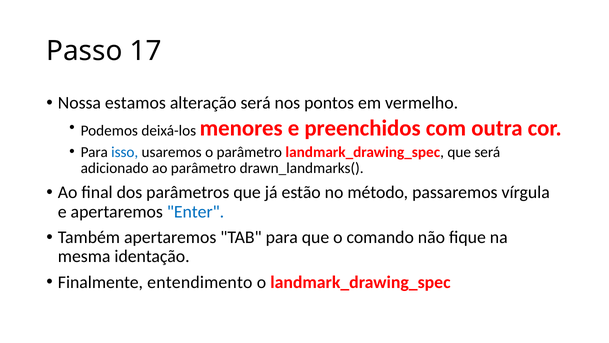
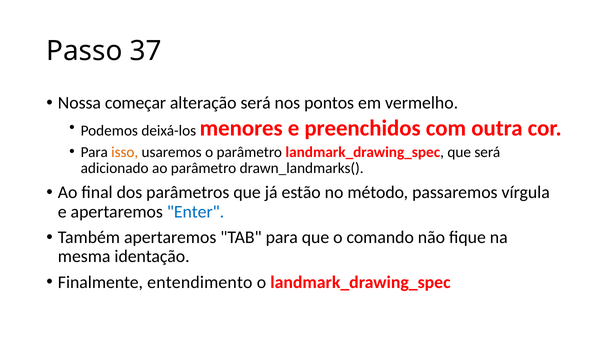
17: 17 -> 37 (146, 51)
estamos: estamos -> começar (136, 103)
isso colour: blue -> orange (125, 152)
